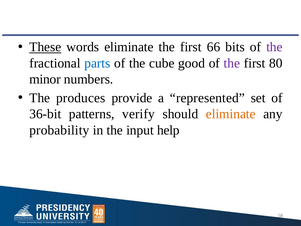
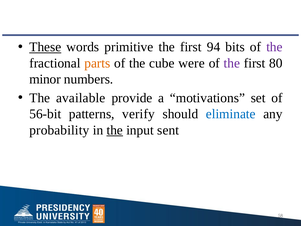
words eliminate: eliminate -> primitive (129, 47)
66: 66 -> 94 (214, 47)
parts colour: blue -> orange (97, 63)
good: good -> were (192, 63)
produces: produces -> available (81, 98)
represented: represented -> motivations (207, 98)
36-bit: 36-bit -> 56-bit (45, 114)
eliminate colour: orange -> blue (231, 114)
the underline: none -> present (115, 130)
help: help -> sent (168, 130)
